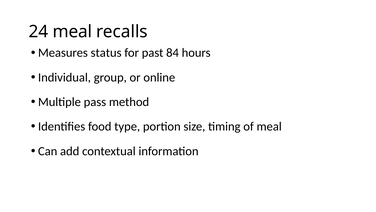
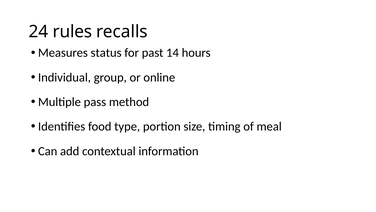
24 meal: meal -> rules (72, 32)
84: 84 -> 14 (173, 53)
